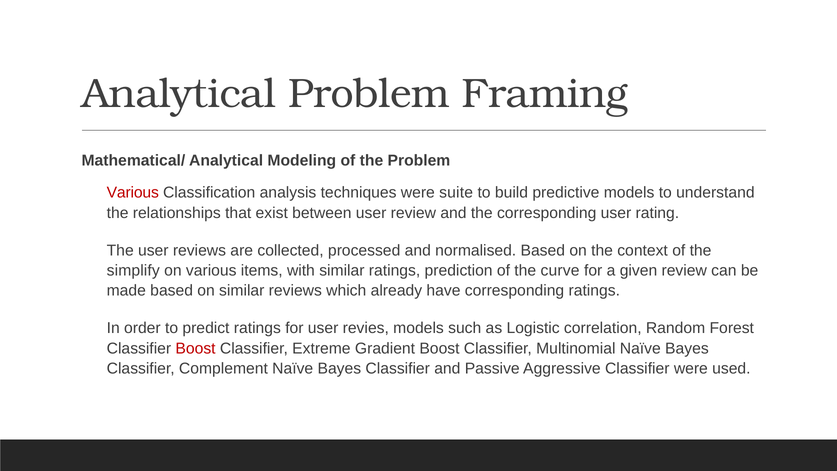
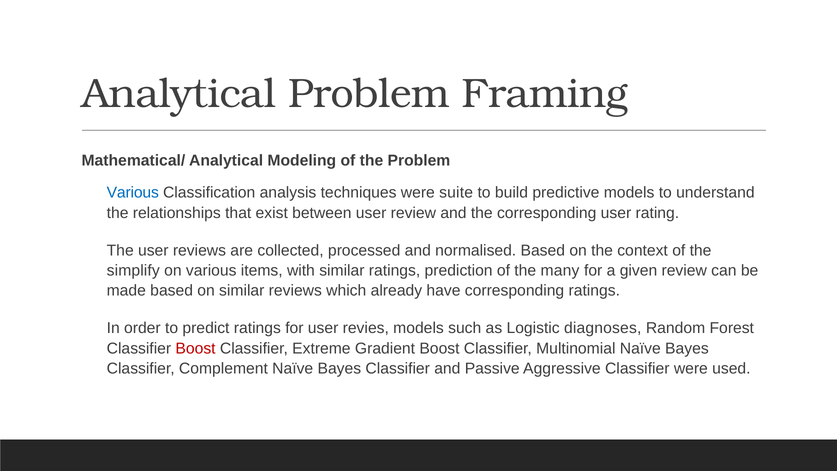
Various colour: red -> blue (133, 193)
curve: curve -> many (560, 270)
correlation: correlation -> diagnoses (603, 328)
